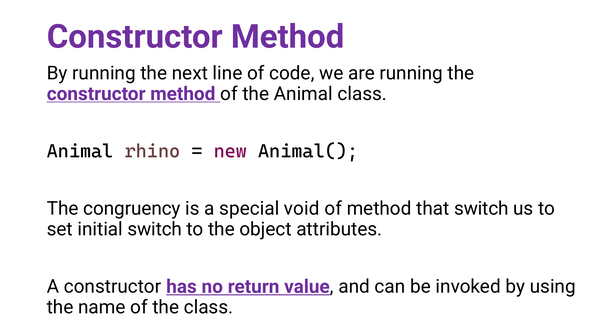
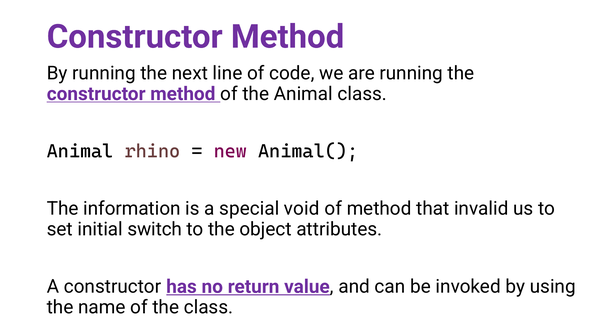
congruency: congruency -> information (132, 209)
that switch: switch -> invalid (481, 209)
